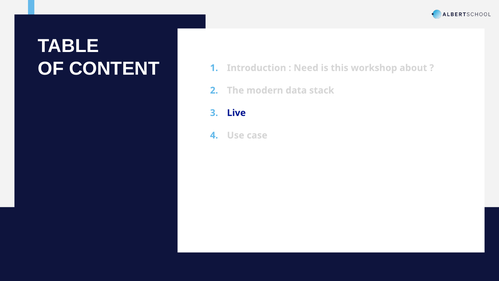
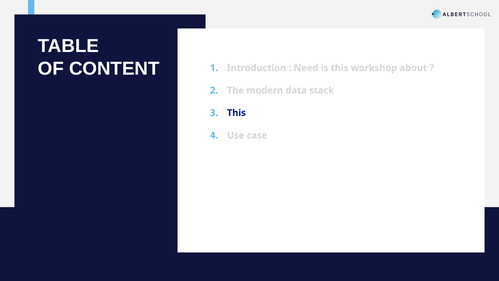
Live: Live -> This (236, 113)
